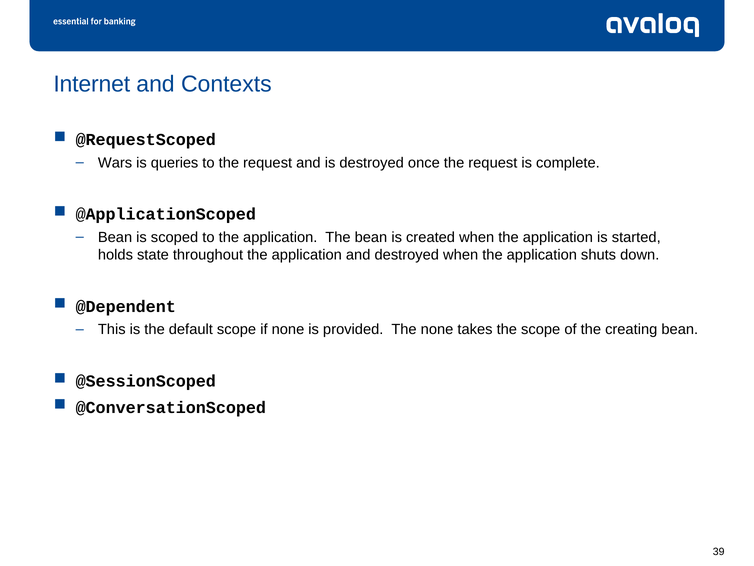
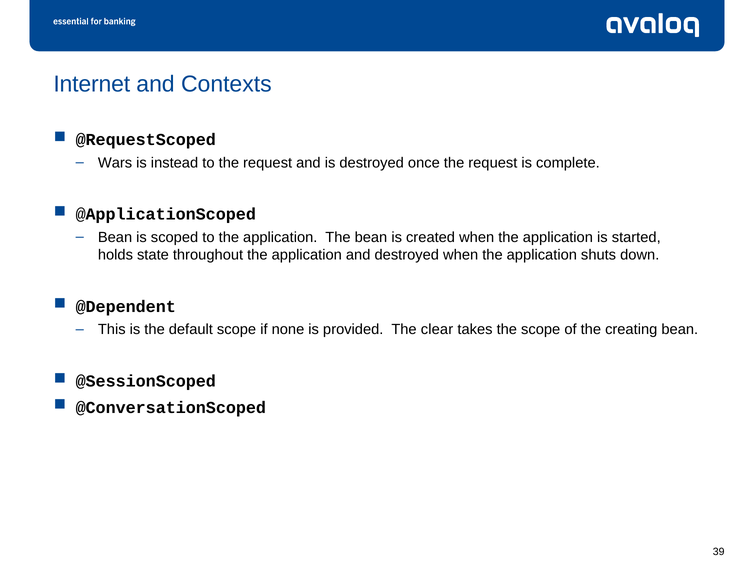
queries: queries -> instead (175, 163)
The none: none -> clear (437, 329)
